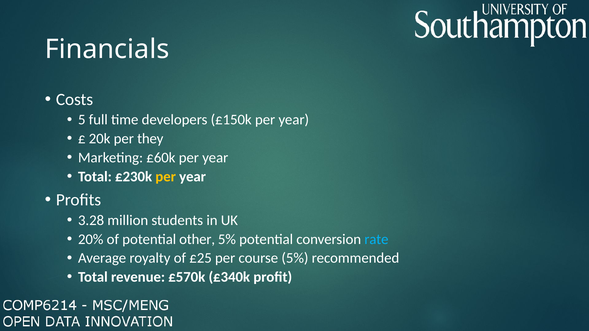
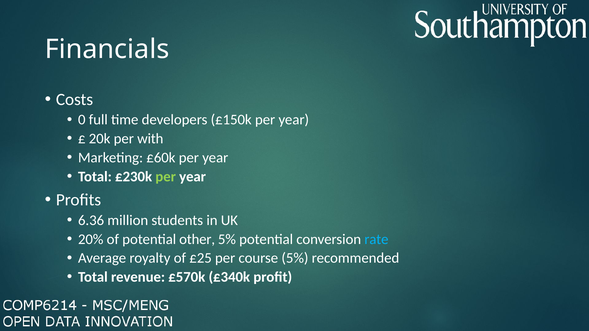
5: 5 -> 0 (82, 120)
they: they -> with (150, 139)
per colour: yellow -> light green (166, 177)
3.28: 3.28 -> 6.36 (91, 220)
